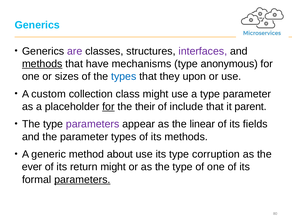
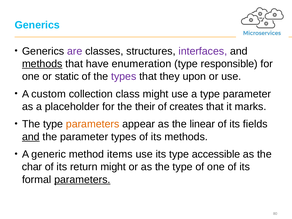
mechanisms: mechanisms -> enumeration (142, 64)
anonymous: anonymous -> responsible (229, 64)
sizes: sizes -> static (67, 76)
types colour: blue -> purple (124, 76)
for underline: present -> none (108, 107)
include: include -> creates (186, 107)
parent: parent -> marks (251, 107)
parameters colour: purple -> orange (93, 124)
and underline: none -> present (31, 137)
about: about -> items (120, 154)
corruption: corruption -> accessible (216, 154)
ever: ever -> char (32, 167)
